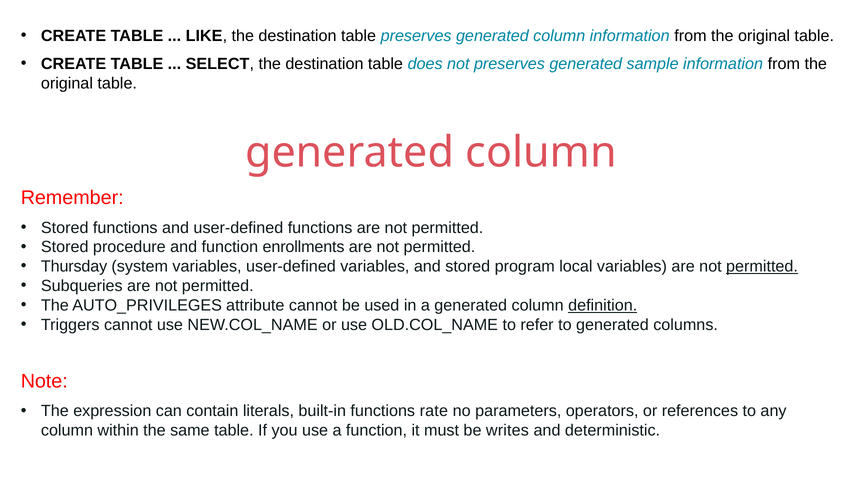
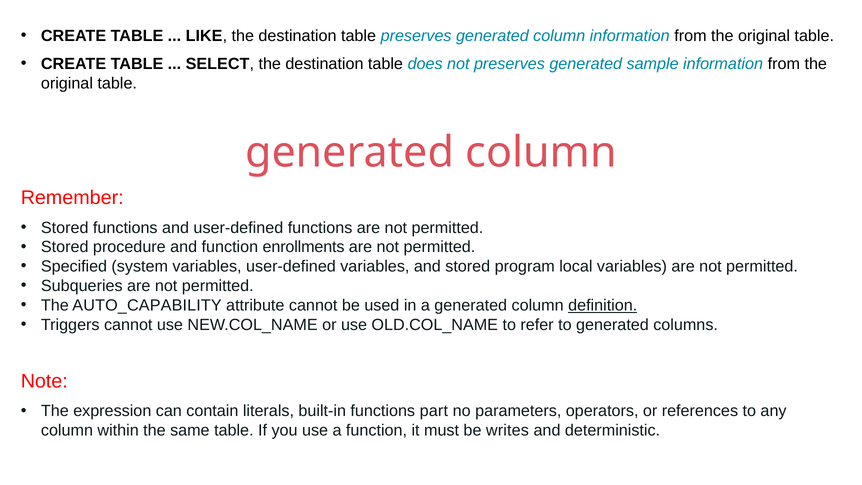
Thursday: Thursday -> Specified (74, 266)
permitted underline: present -> none (762, 266)
AUTO_PRIVILEGES: AUTO_PRIVILEGES -> AUTO_CAPABILITY (147, 305)
rate: rate -> part (434, 411)
